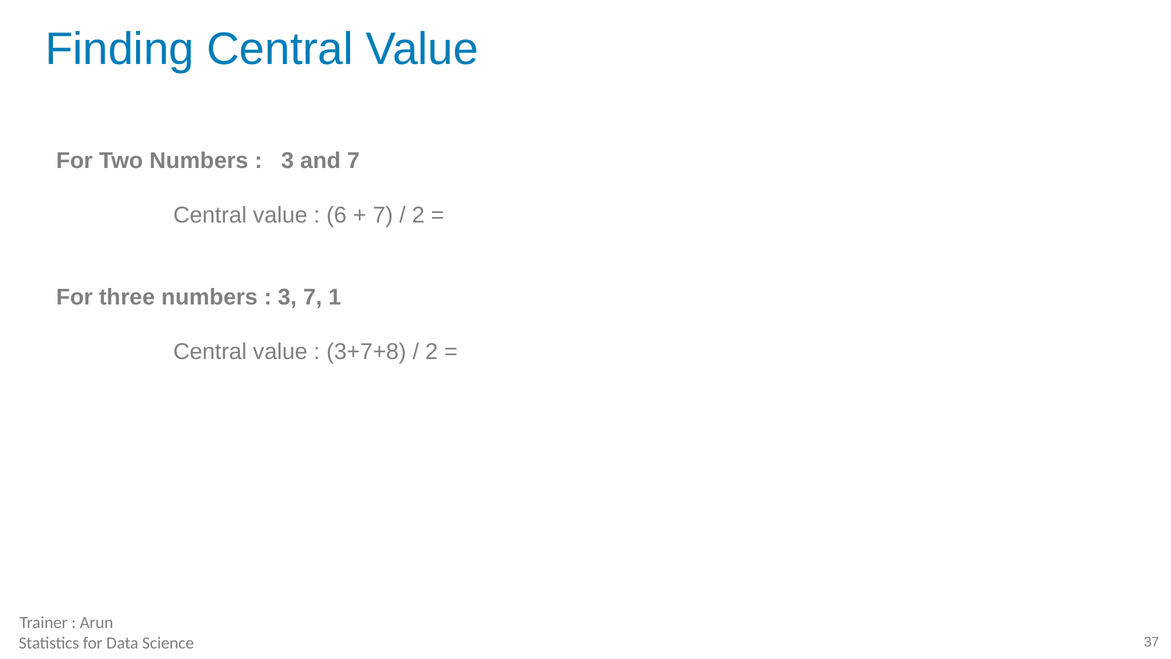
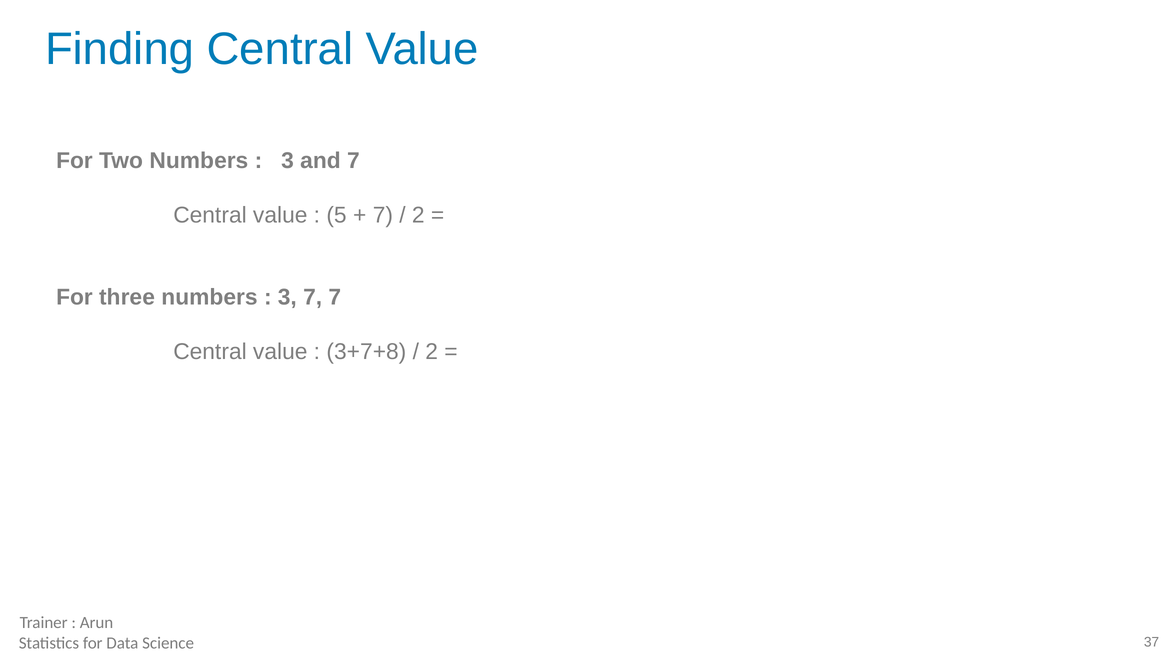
6: 6 -> 5 (337, 215)
7 1: 1 -> 7 (335, 297)
